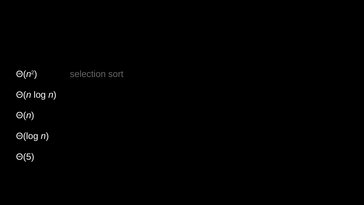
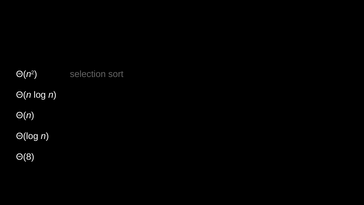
Θ(5: Θ(5 -> Θ(8 (25, 157)
